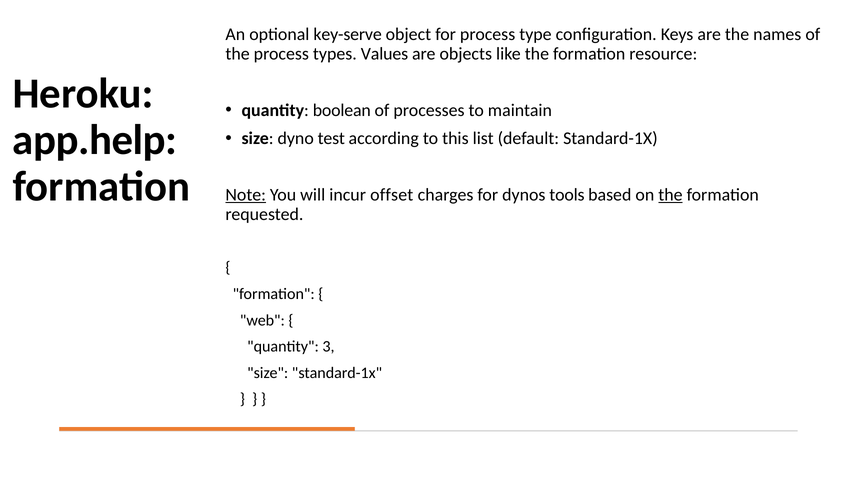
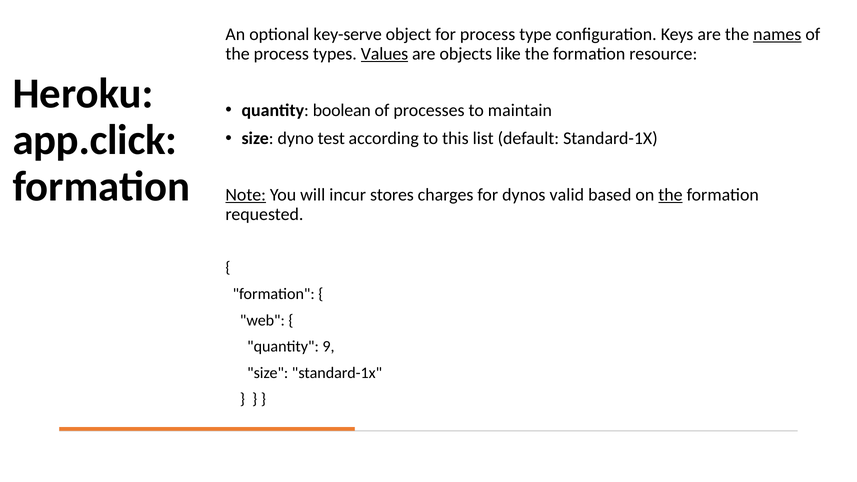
names underline: none -> present (777, 35)
Values underline: none -> present (385, 54)
app.help: app.help -> app.click (95, 140)
offset: offset -> stores (392, 195)
tools: tools -> valid (567, 195)
3: 3 -> 9 (328, 347)
